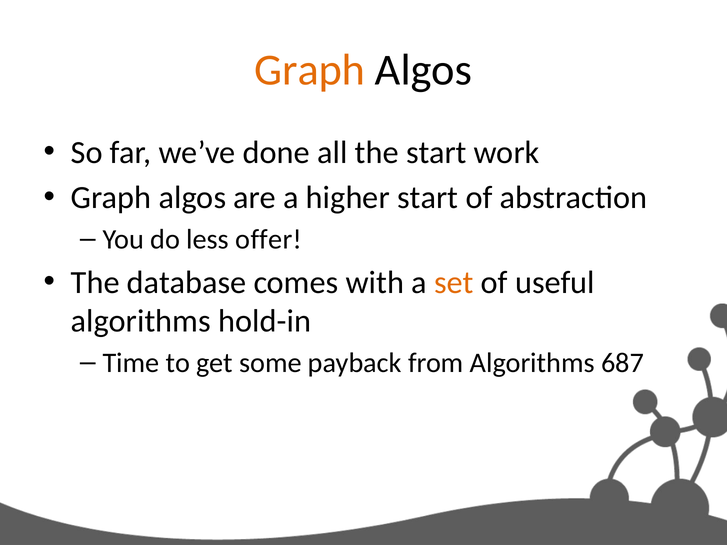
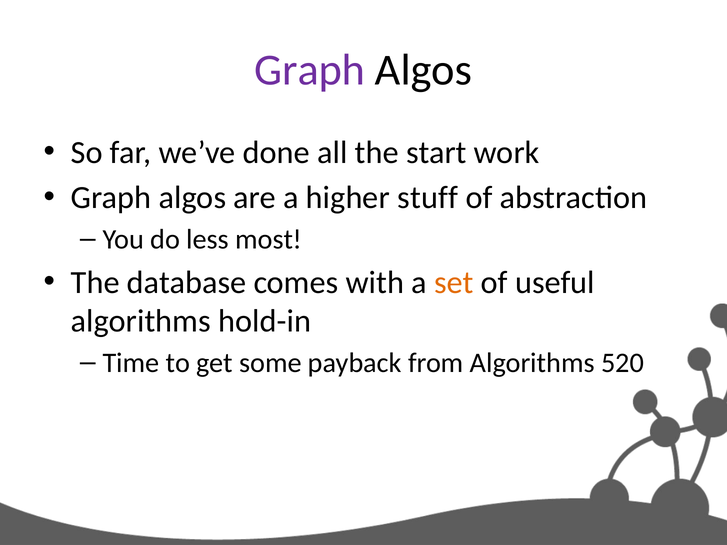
Graph colour: orange -> purple (310, 70)
higher start: start -> stuff (428, 198)
offer: offer -> most (269, 240)
687: 687 -> 520 (623, 363)
